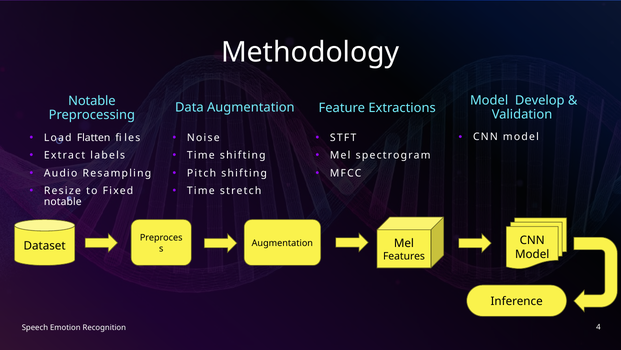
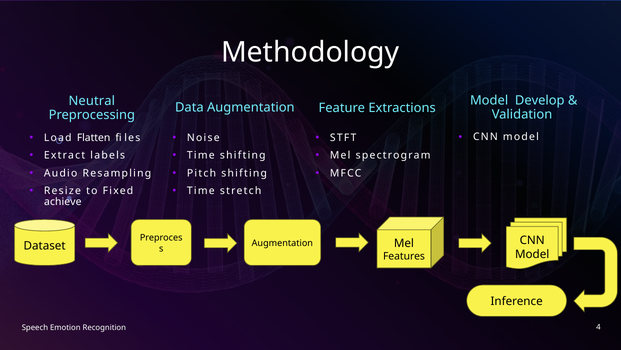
Notable: Notable -> Neutral (92, 101)
notable: notable -> achieve (63, 202)
